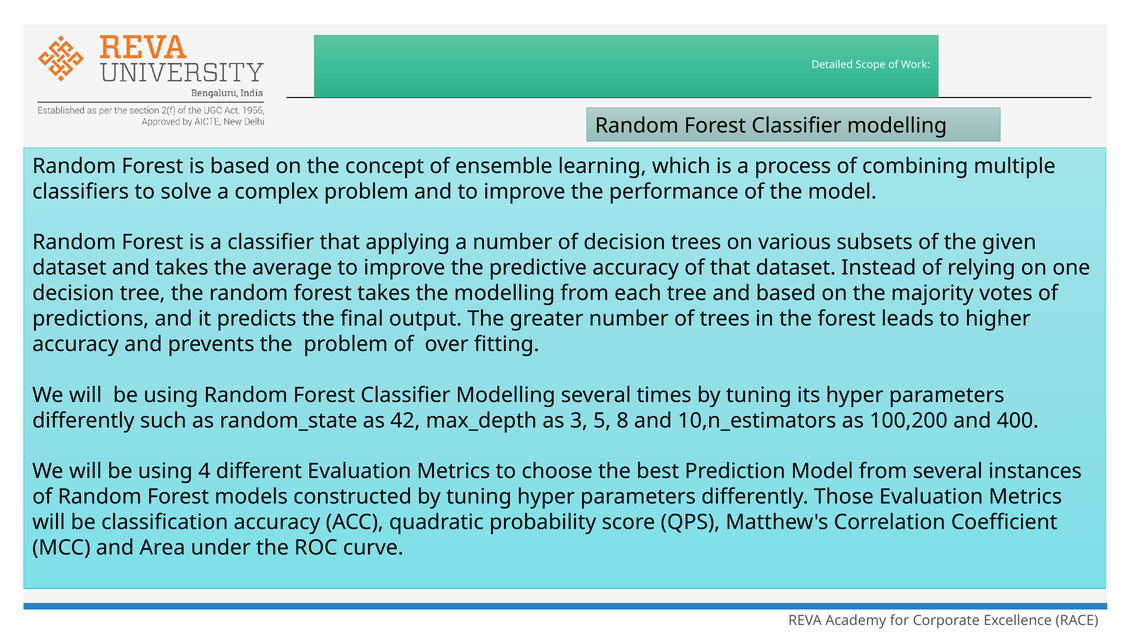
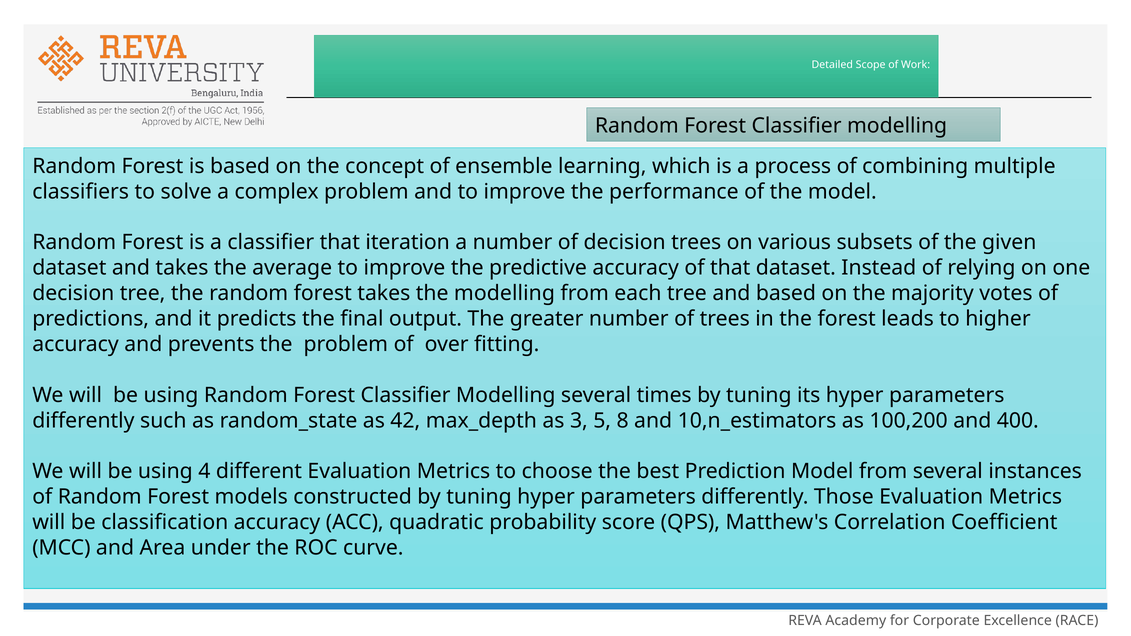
applying: applying -> iteration (408, 242)
